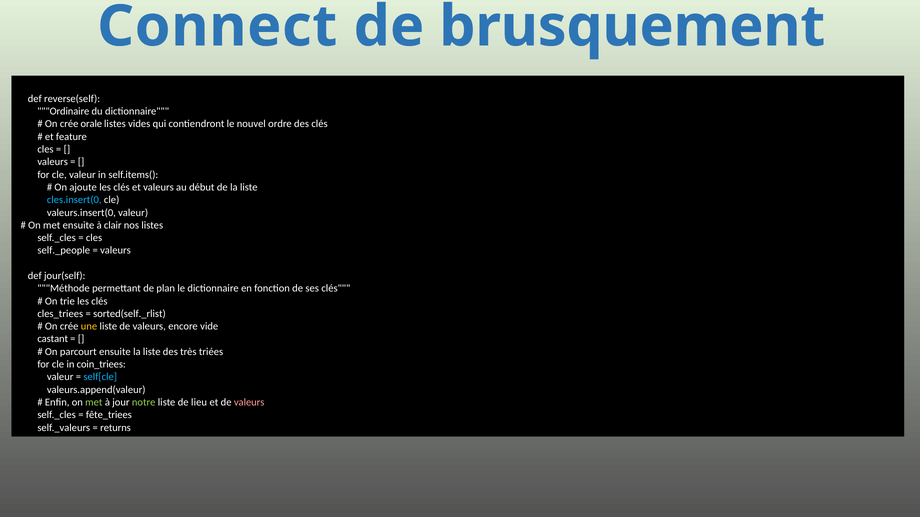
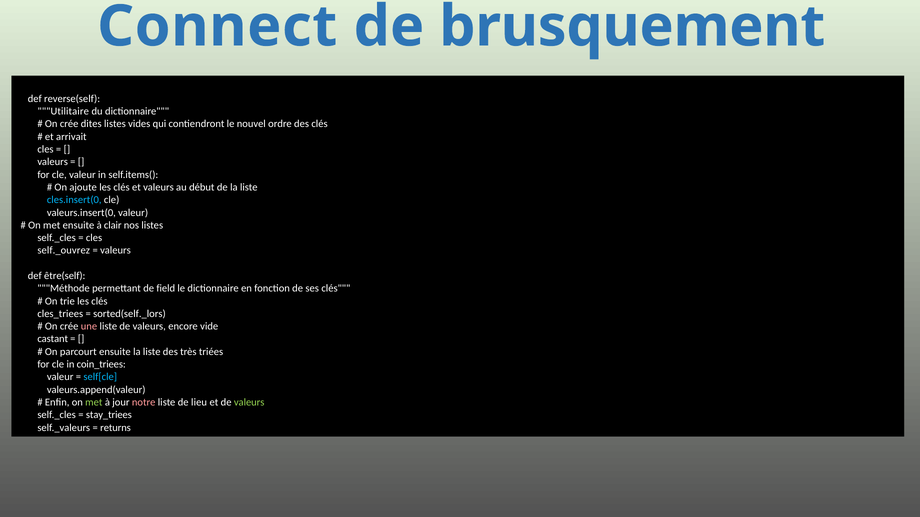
Ordinaire: Ordinaire -> Utilitaire (63, 111)
orale: orale -> dites (91, 124)
feature: feature -> arrivait (71, 137)
self._people: self._people -> self._ouvrez (64, 251)
jour(self: jour(self -> être(self (65, 276)
plan: plan -> field (166, 289)
sorted(self._rlist: sorted(self._rlist -> sorted(self._lors (129, 314)
une colour: yellow -> pink (89, 327)
notre colour: light green -> pink (144, 403)
valeurs colour: pink -> light green (249, 403)
fête_triees: fête_triees -> stay_triees (109, 415)
